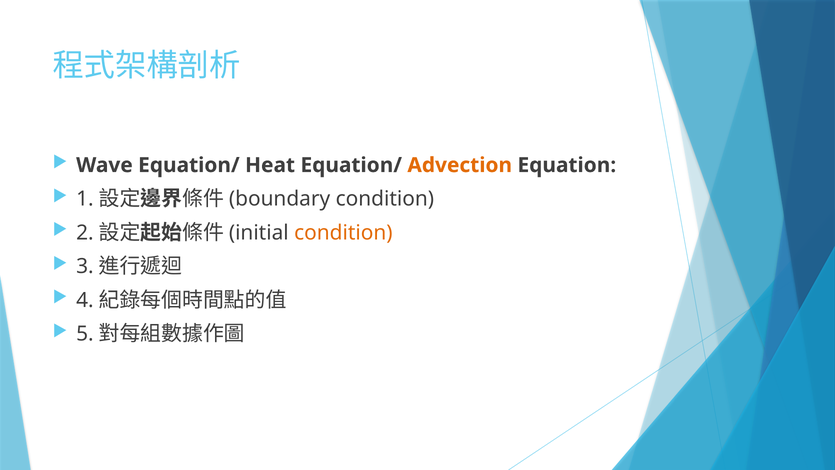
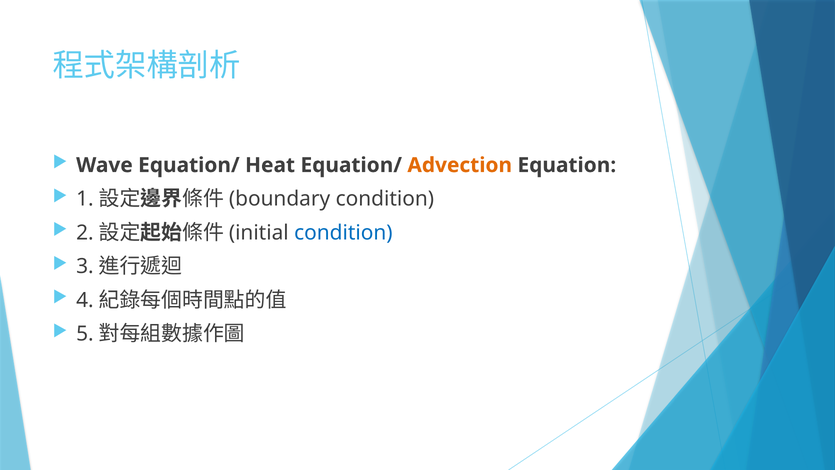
condition colour: orange -> blue (343, 233)
